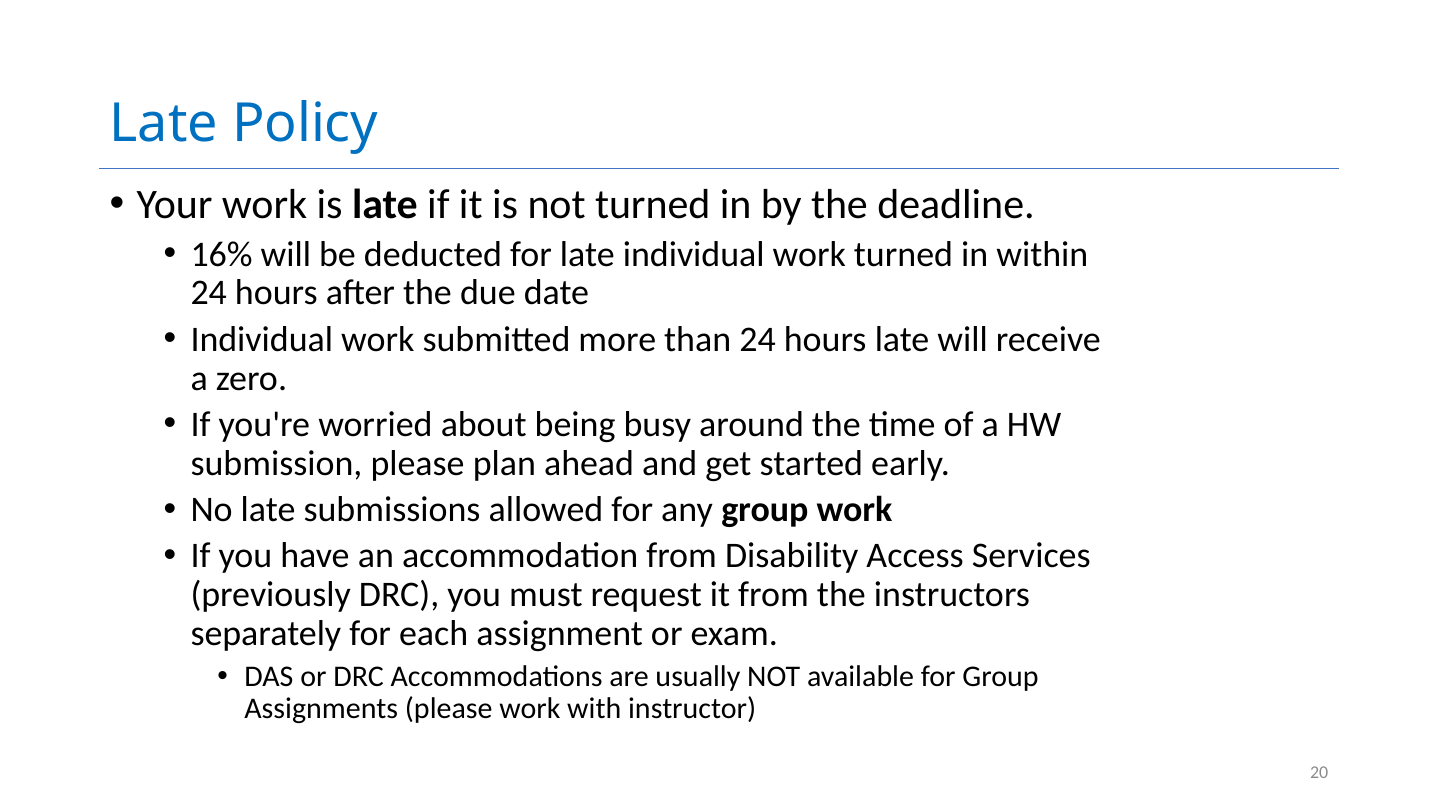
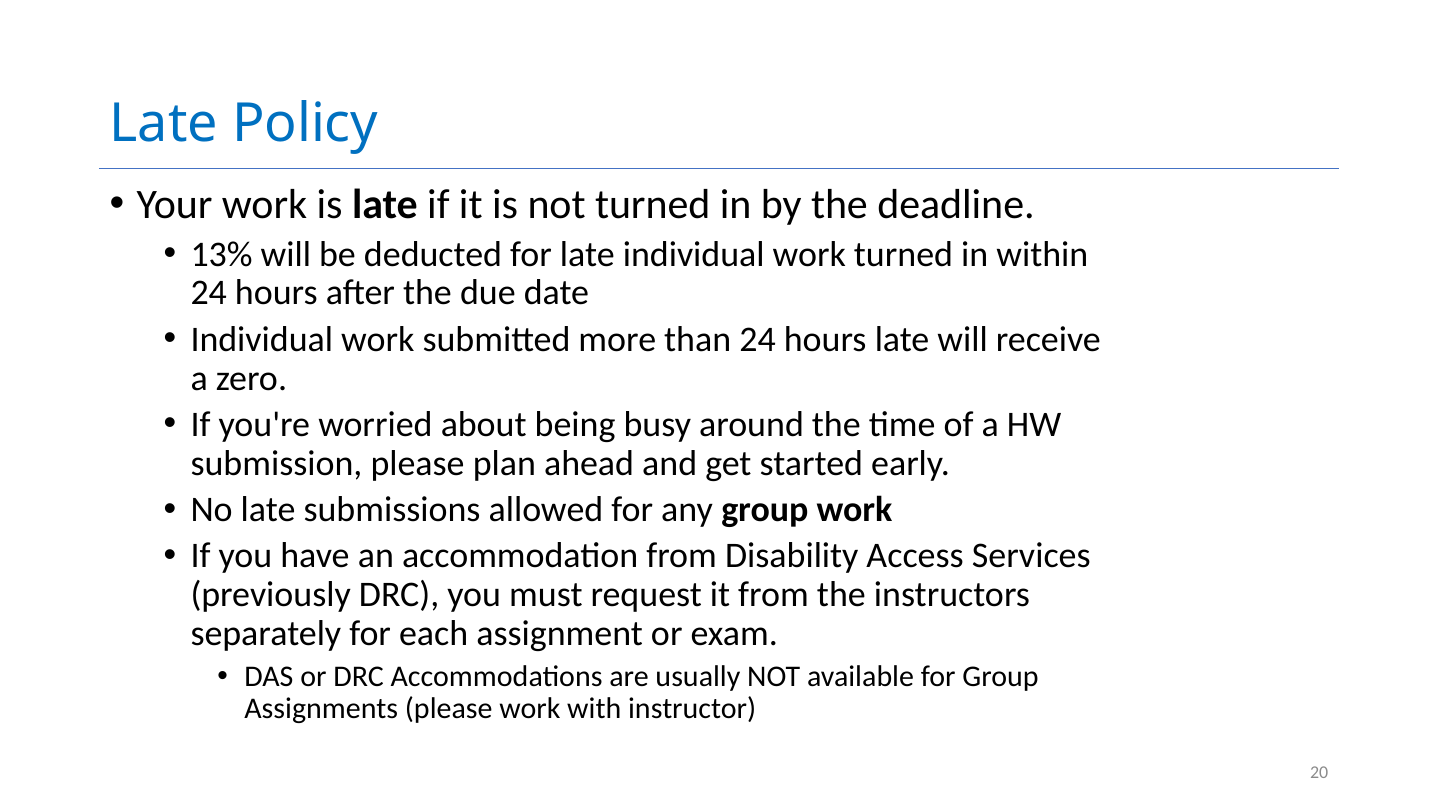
16%: 16% -> 13% (222, 254)
